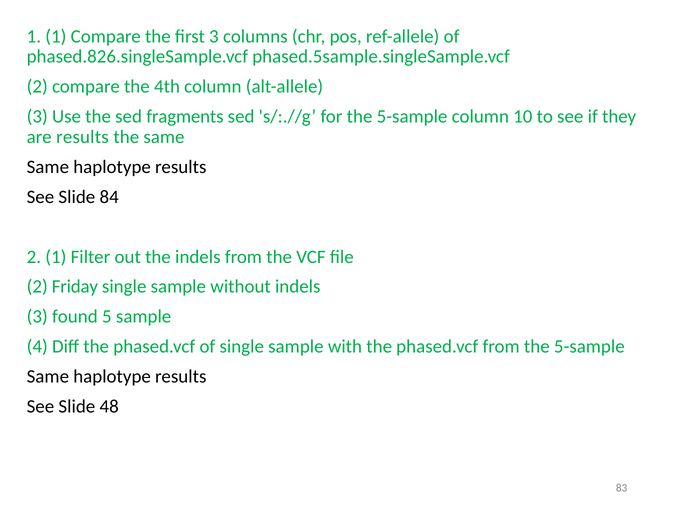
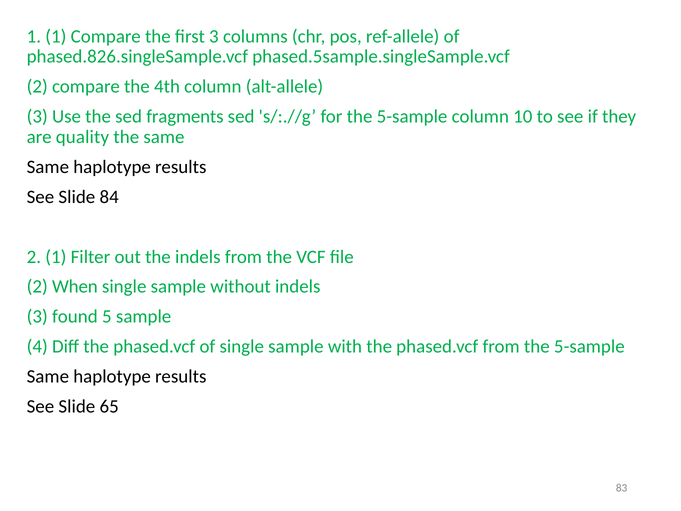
are results: results -> quality (82, 137)
Friday: Friday -> When (75, 287)
48: 48 -> 65 (109, 406)
